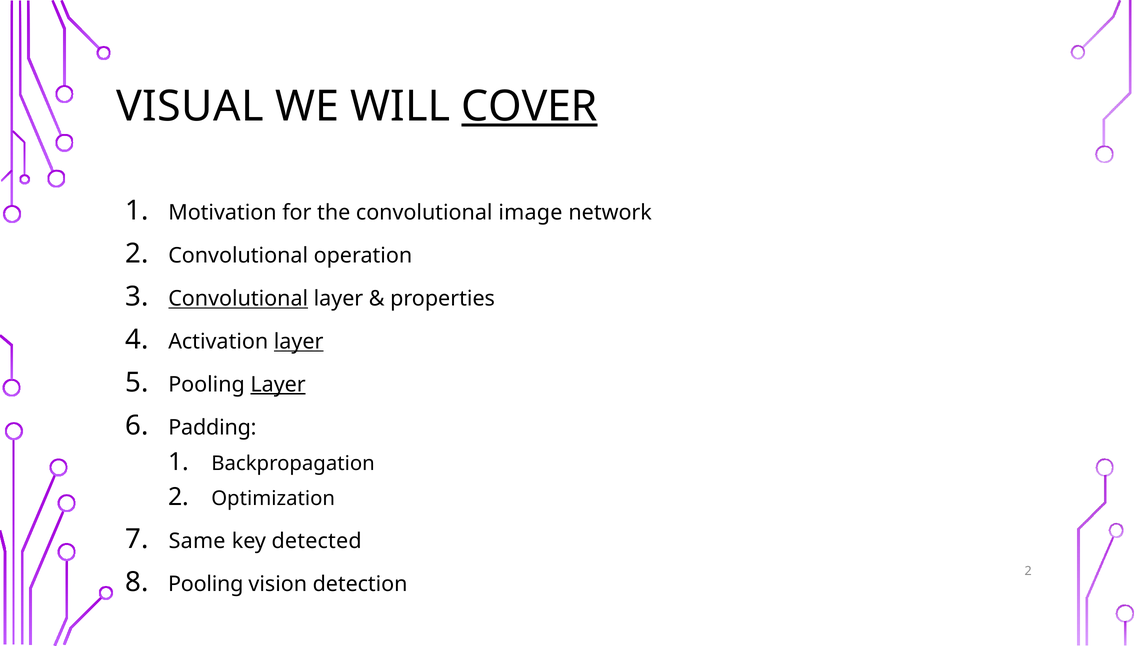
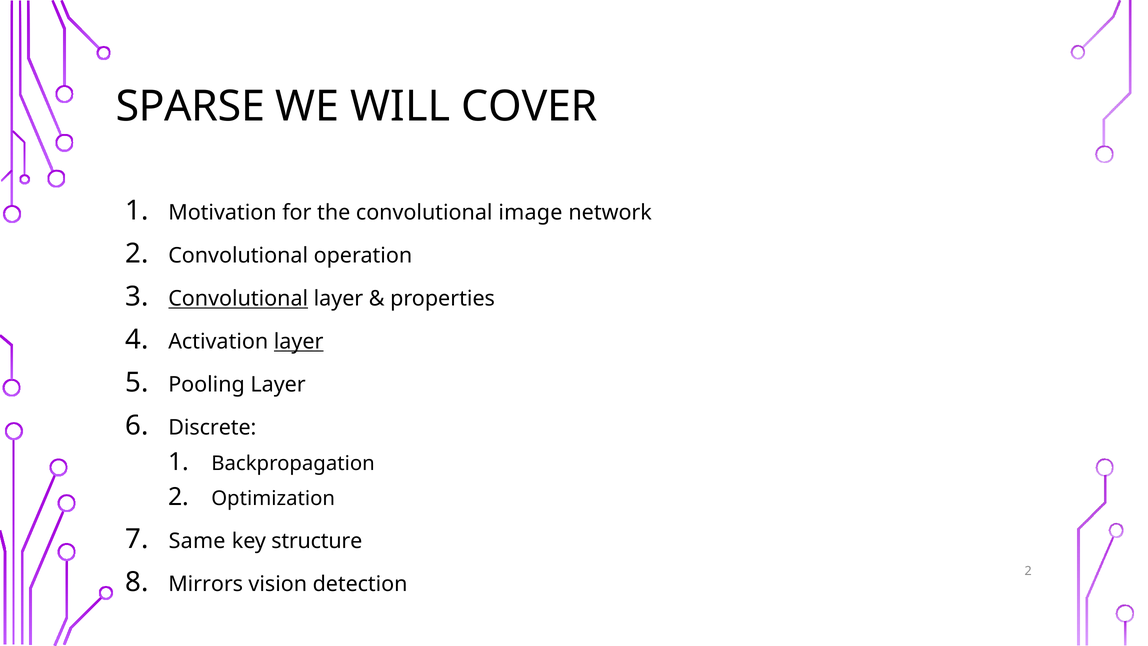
VISUAL: VISUAL -> SPARSE (190, 106)
COVER underline: present -> none (529, 106)
Layer underline: present -> none (278, 384)
Padding: Padding -> Discrete (212, 427)
detected: detected -> structure (317, 541)
Pooling: Pooling -> Mirrors (206, 584)
